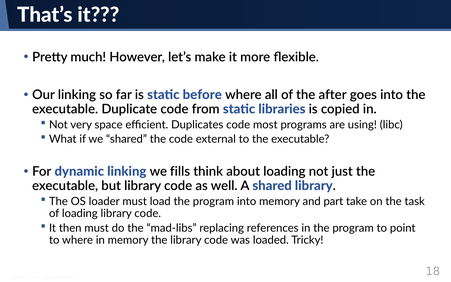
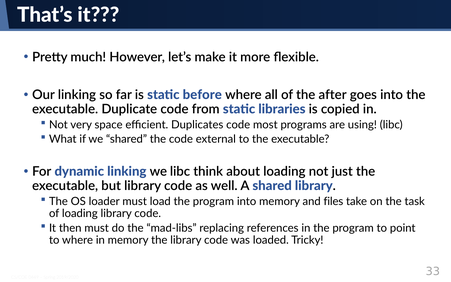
we fills: fills -> libc (180, 171)
part: part -> files (333, 201)
18: 18 -> 33 (433, 271)
